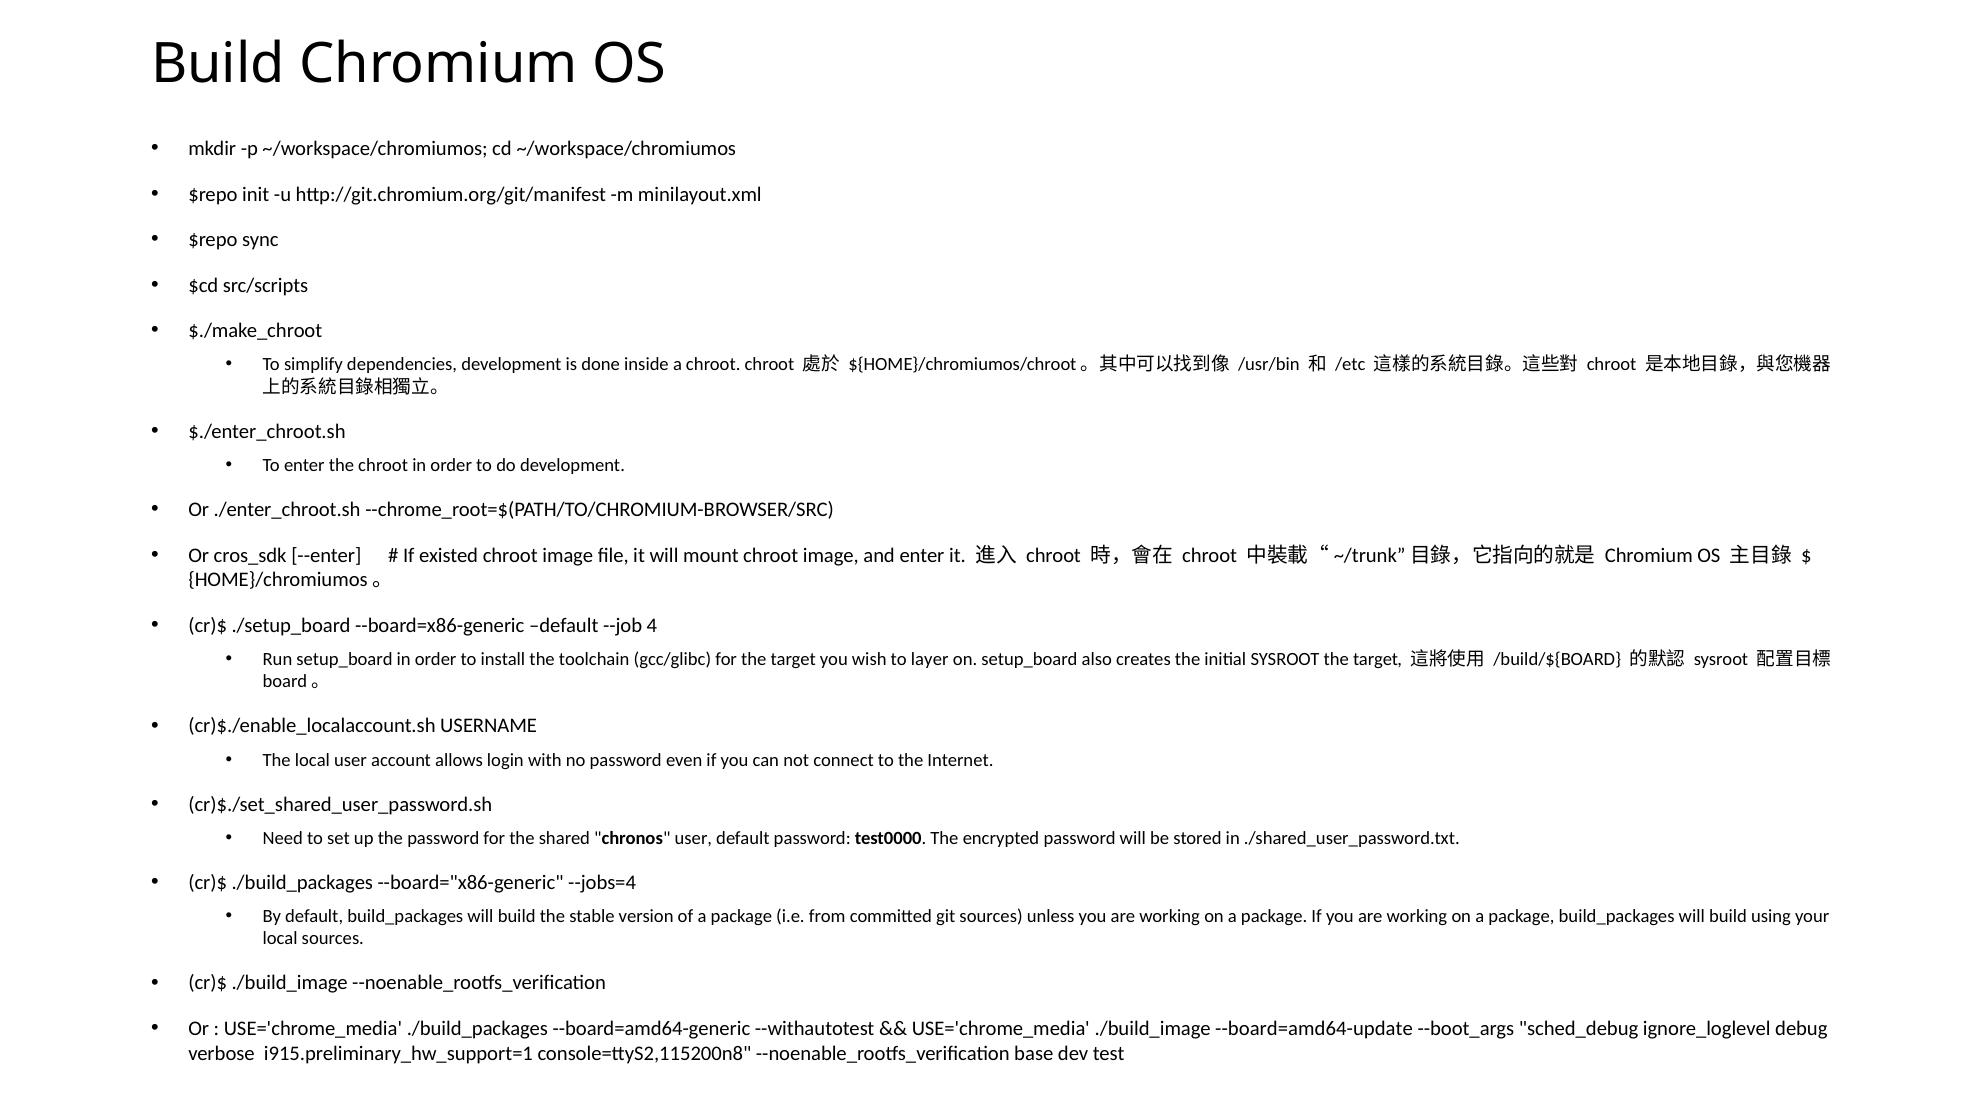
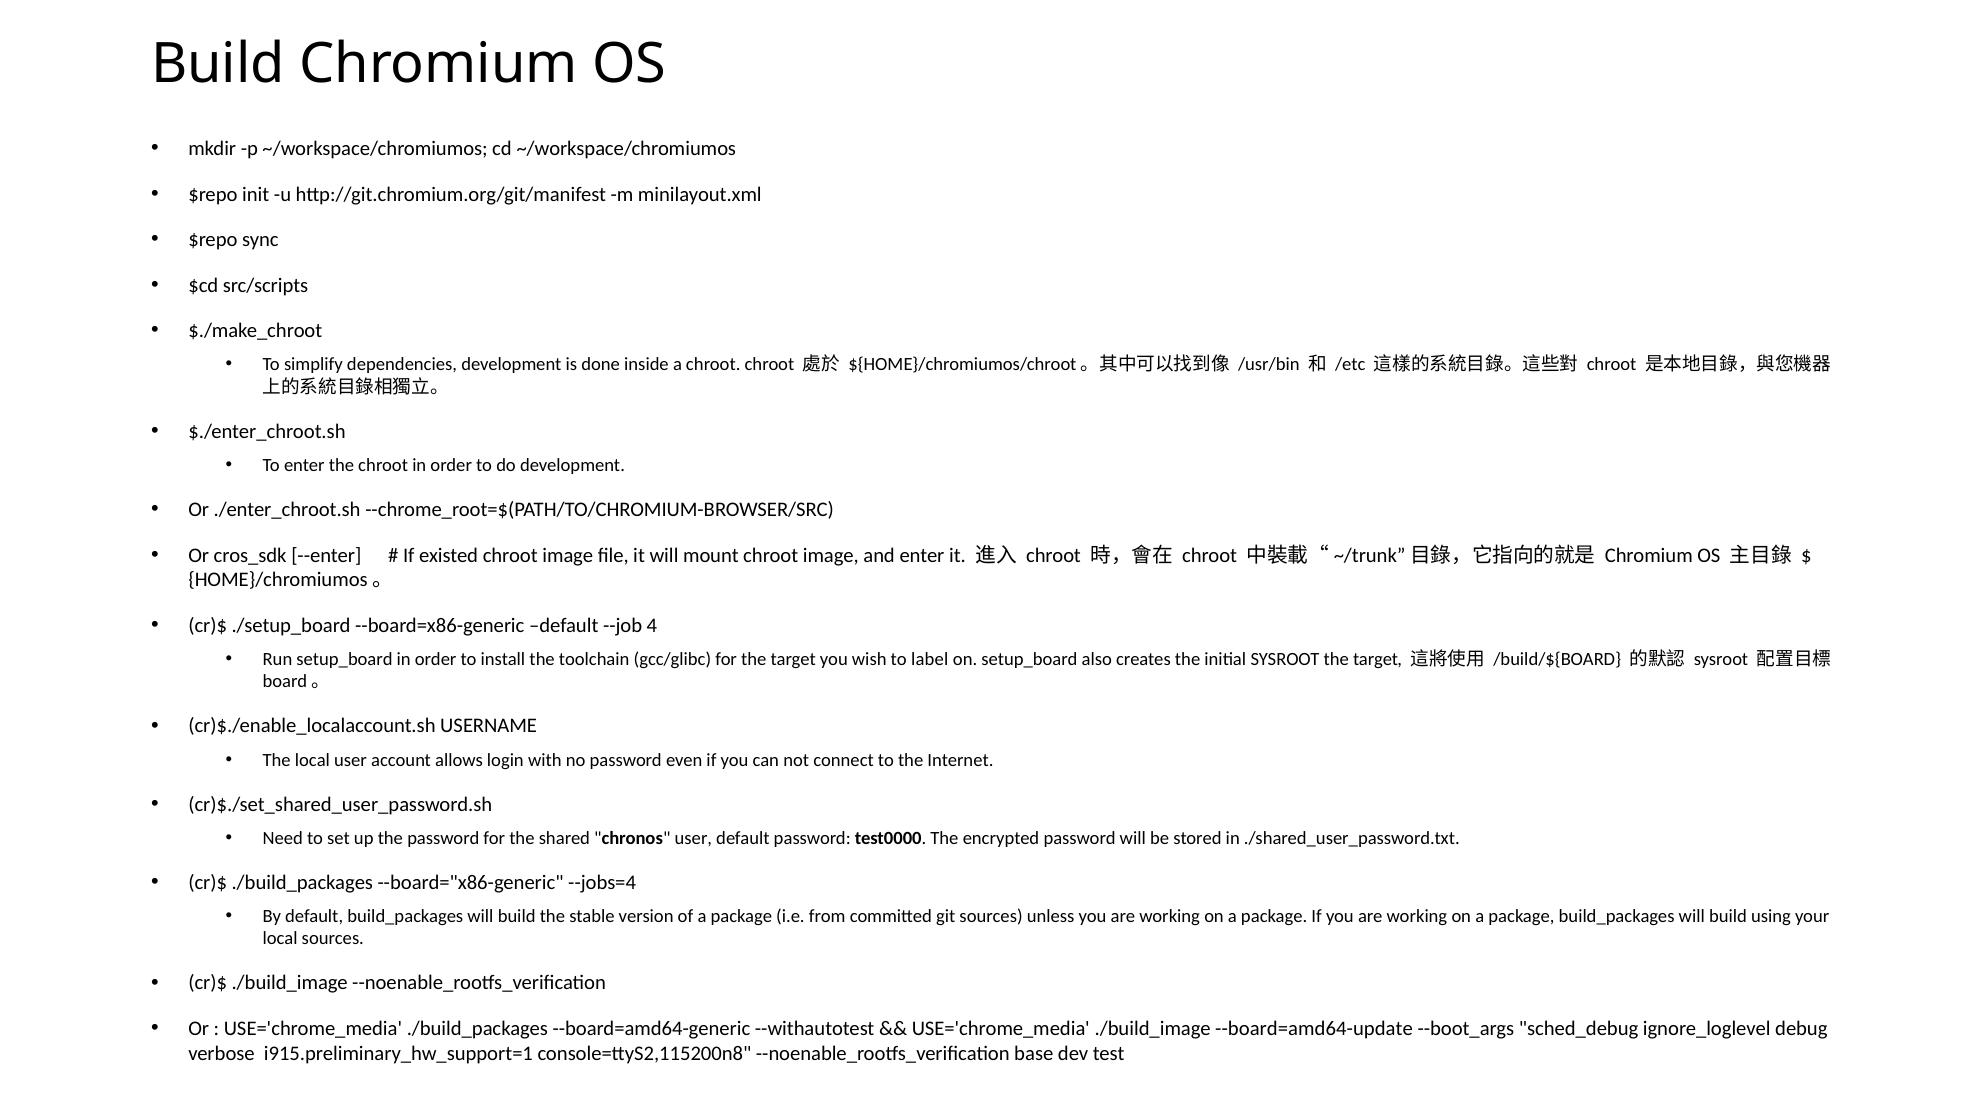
layer: layer -> label (930, 659)
